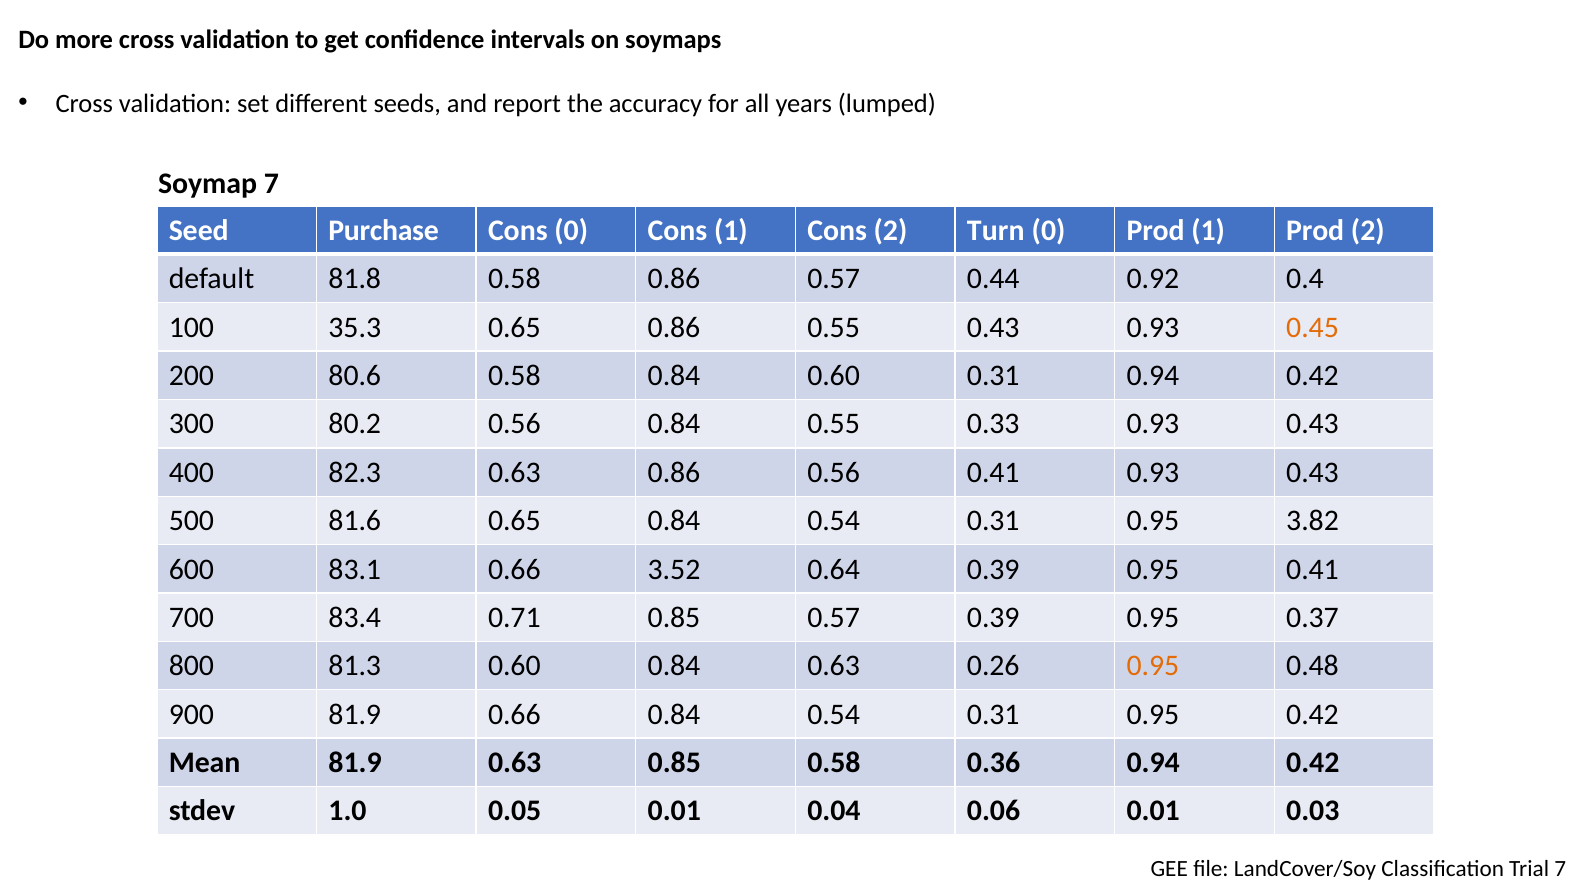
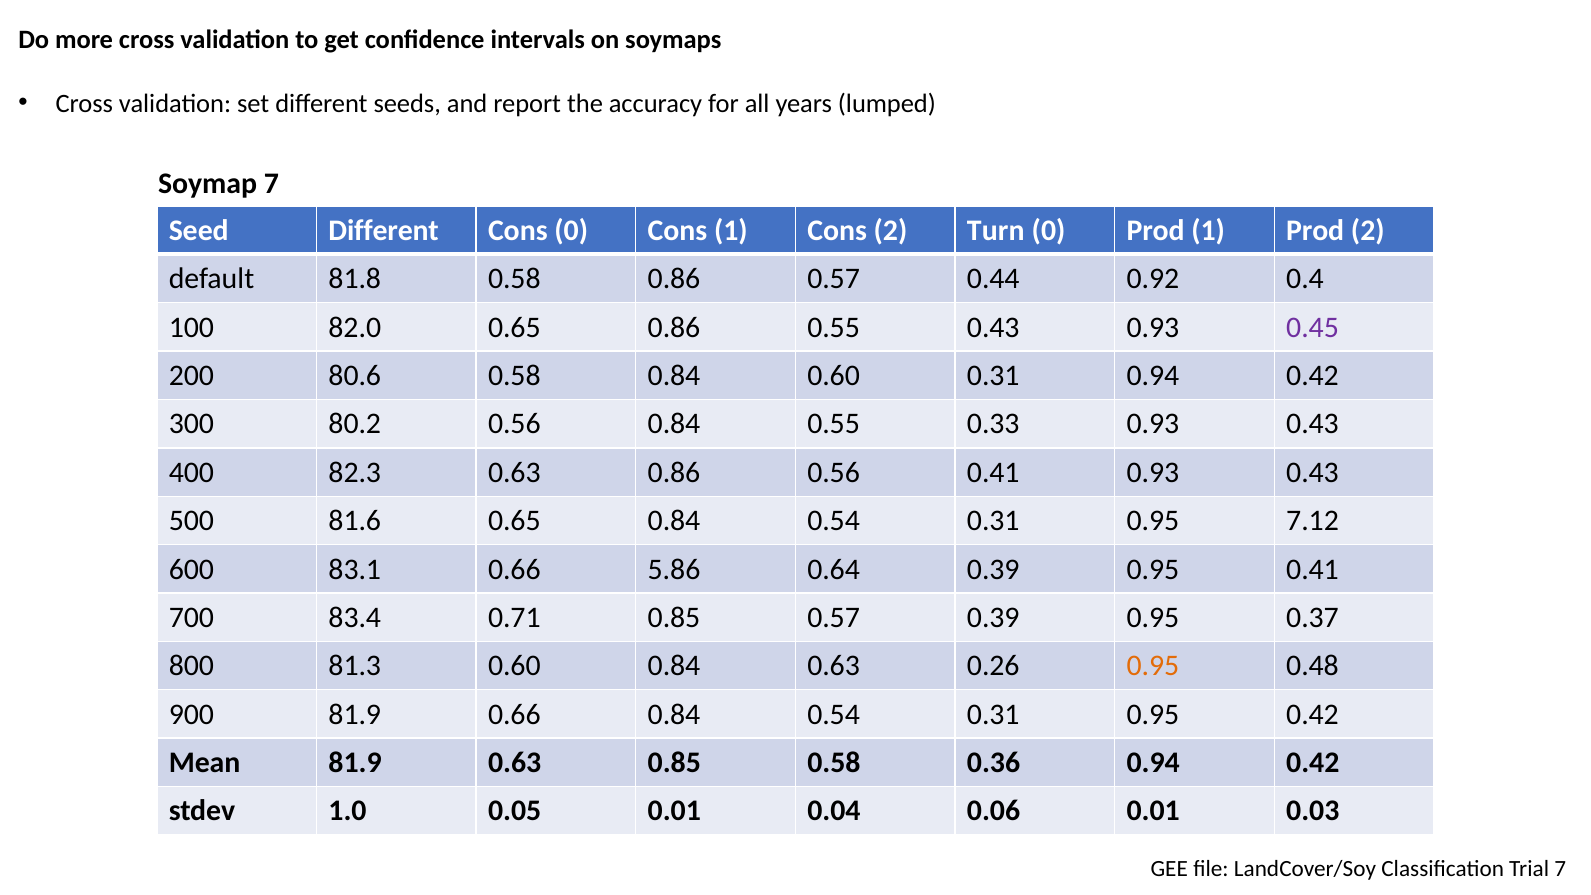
Seed Purchase: Purchase -> Different (384, 231)
35.3: 35.3 -> 82.0 (355, 327)
0.45 colour: orange -> purple (1313, 327)
3.82: 3.82 -> 7.12 (1313, 521)
3.52: 3.52 -> 5.86 (674, 569)
